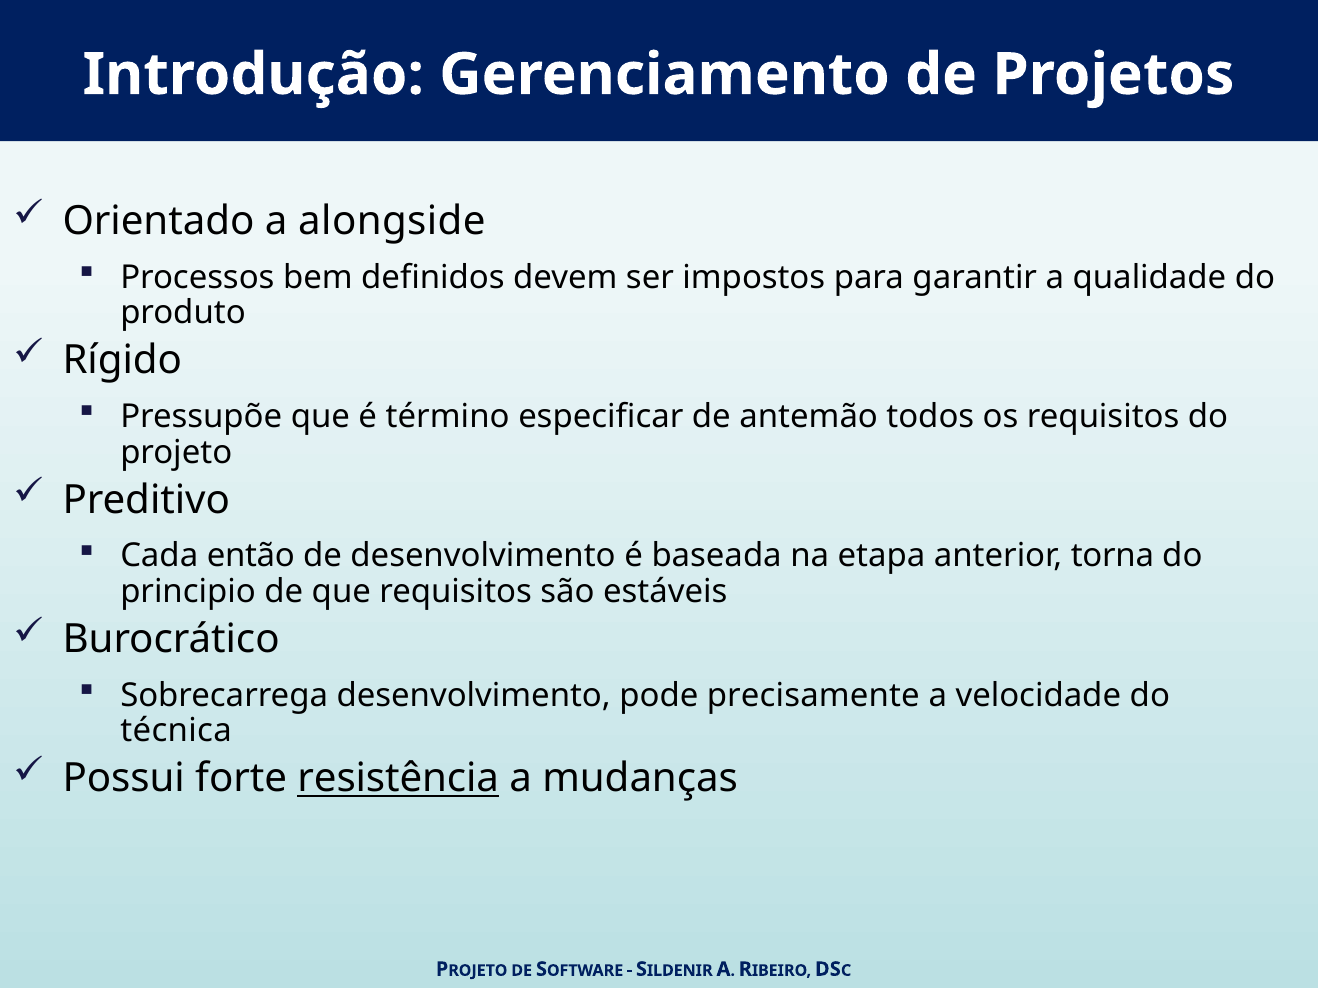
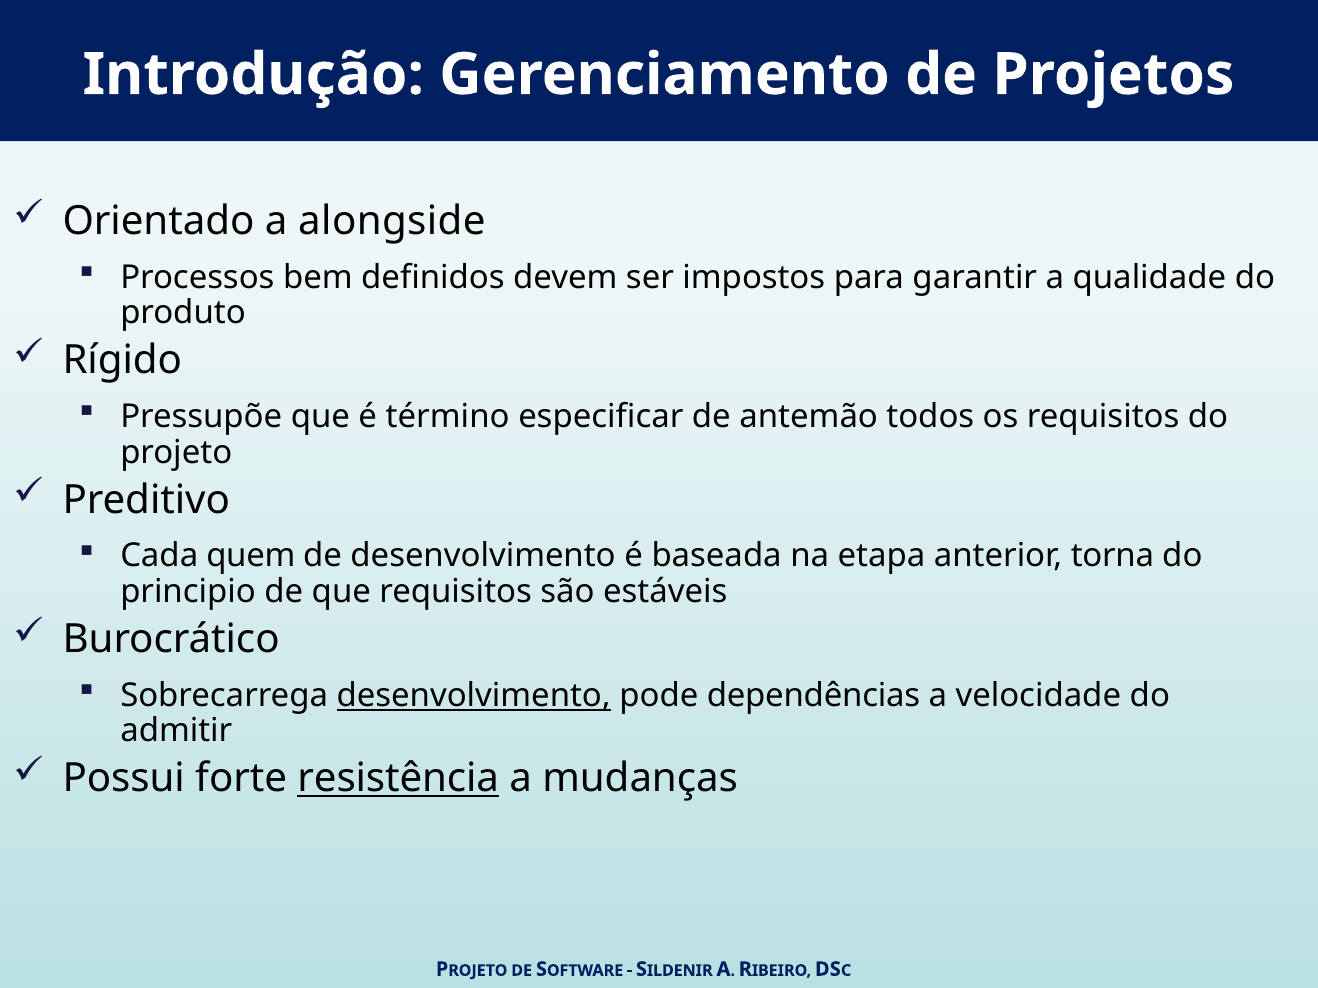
então: então -> quem (251, 556)
desenvolvimento underline: none -> present (474, 696)
precisamente: precisamente -> dependências (813, 696)
técnica: técnica -> admitir (176, 731)
